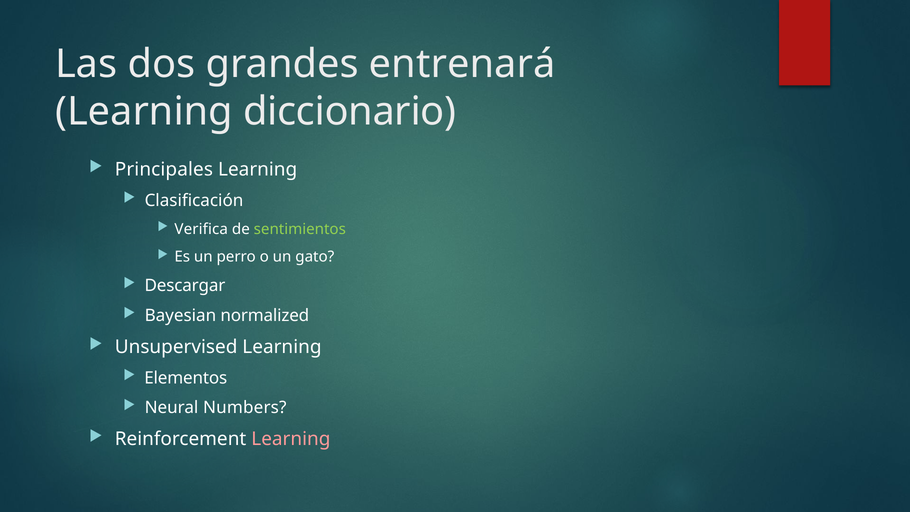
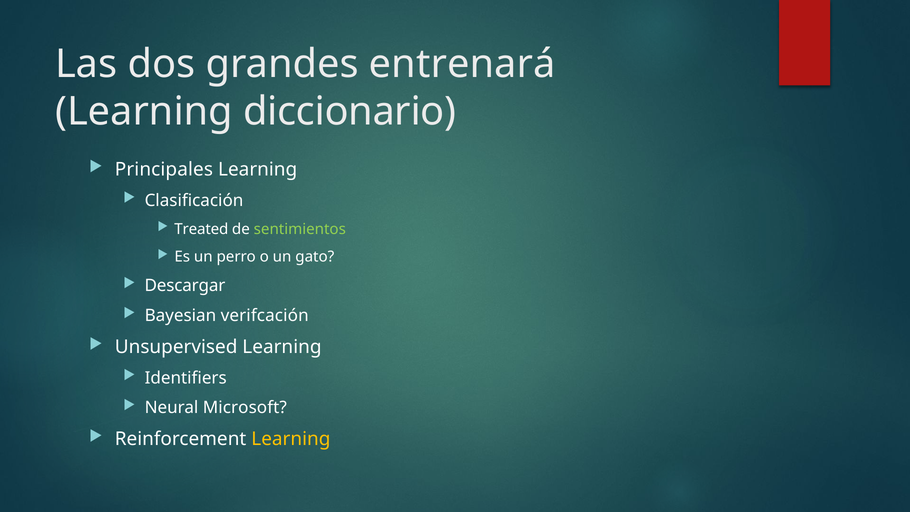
Verifica: Verifica -> Treated (201, 229)
normalized: normalized -> verifcación (265, 316)
Elementos: Elementos -> Identifiers (186, 378)
Numbers: Numbers -> Microsoft (245, 408)
Learning colour: pink -> yellow (291, 439)
